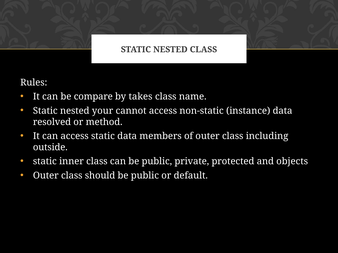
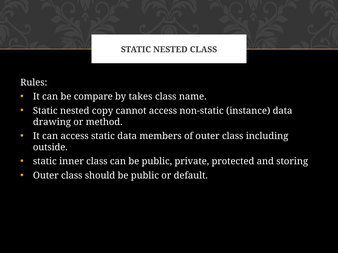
your: your -> copy (103, 111)
resolved: resolved -> drawing (52, 122)
objects: objects -> storing (292, 162)
